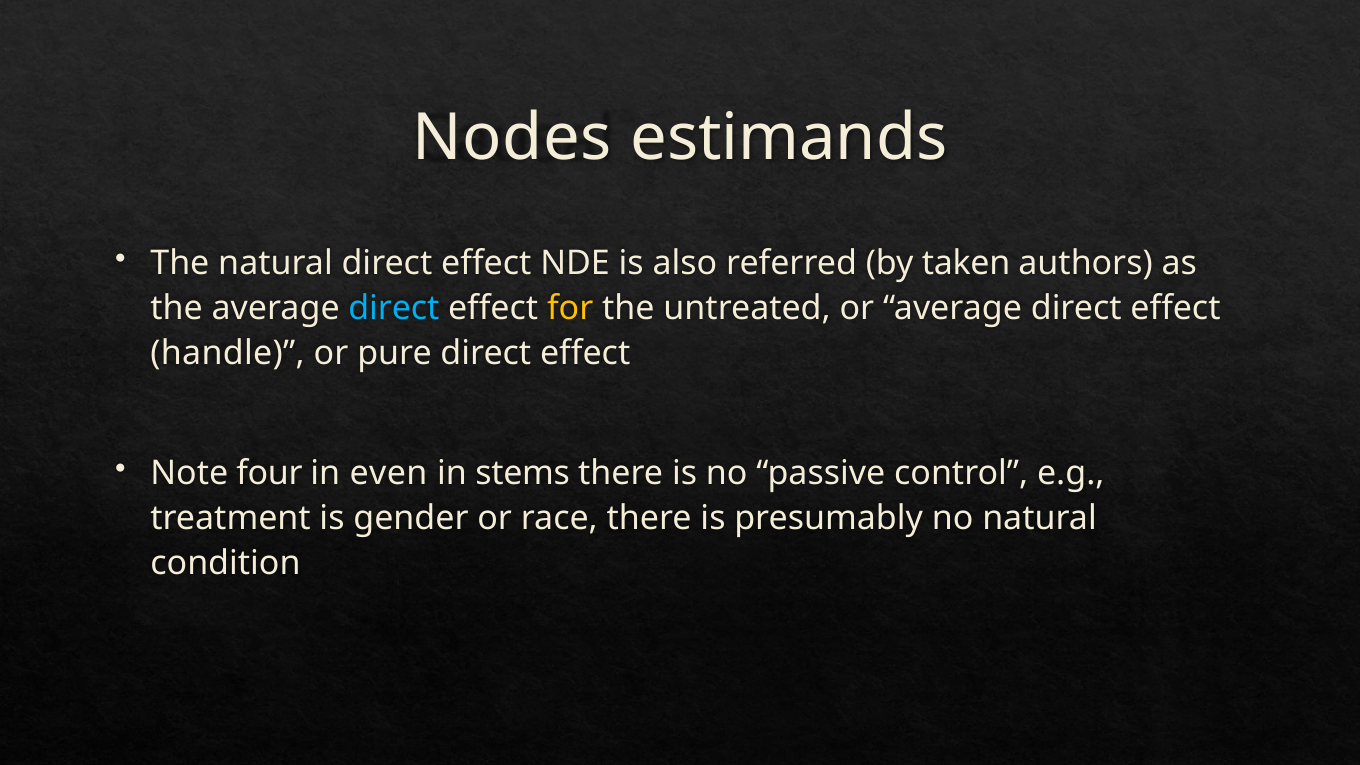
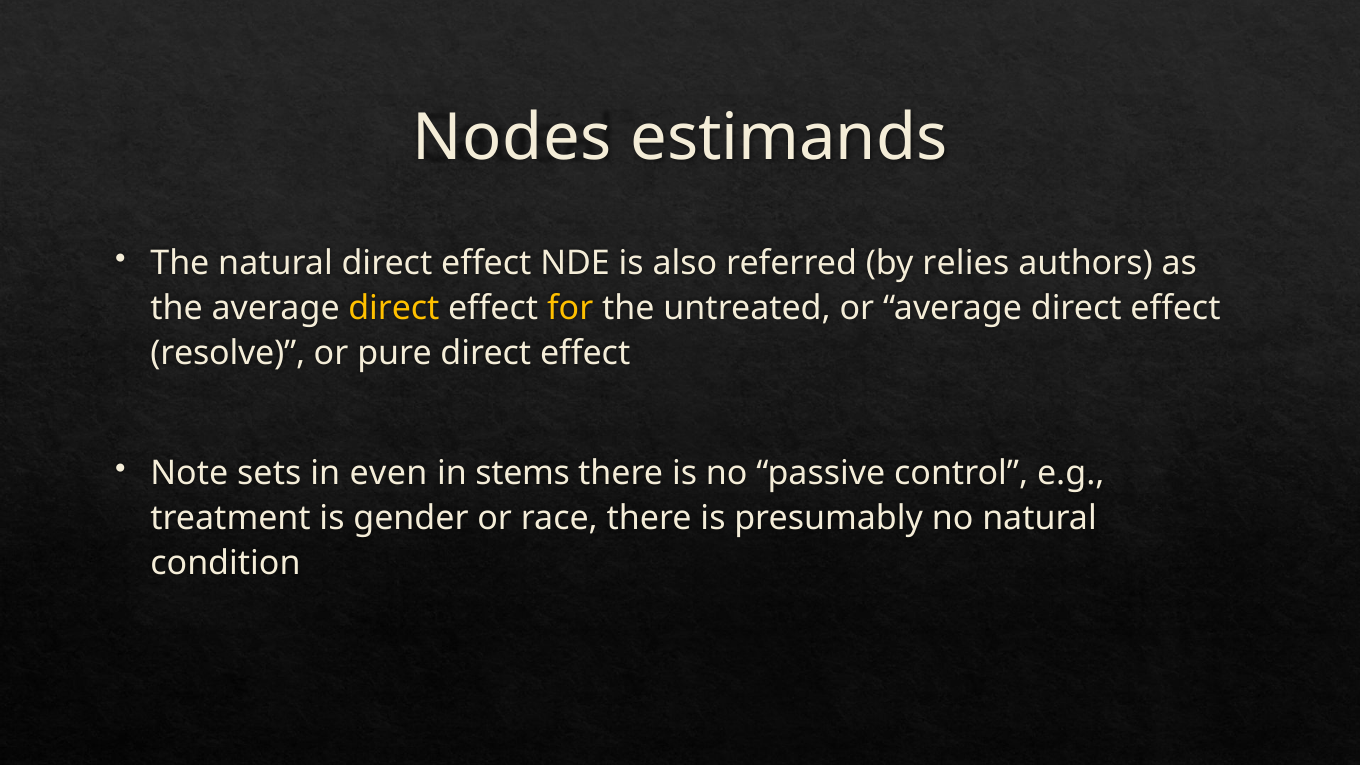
taken: taken -> relies (966, 264)
direct colour: light blue -> yellow (394, 308)
handle: handle -> resolve (228, 353)
four: four -> sets (269, 474)
